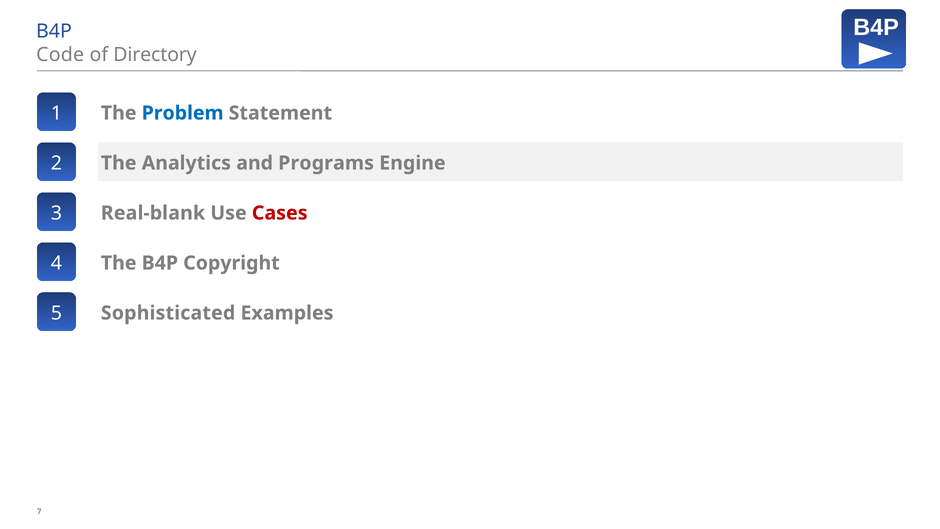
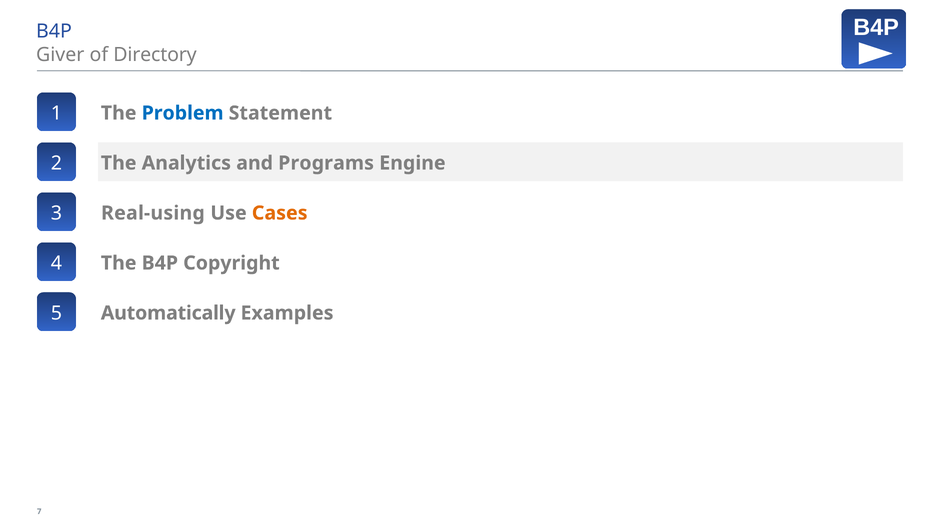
Code: Code -> Giver (60, 55)
Real-blank: Real-blank -> Real-using (153, 213)
Cases colour: red -> orange (280, 213)
Sophisticated: Sophisticated -> Automatically (168, 313)
